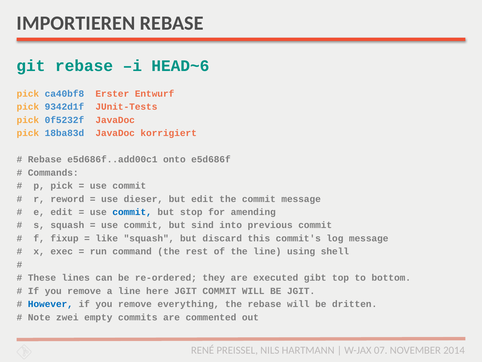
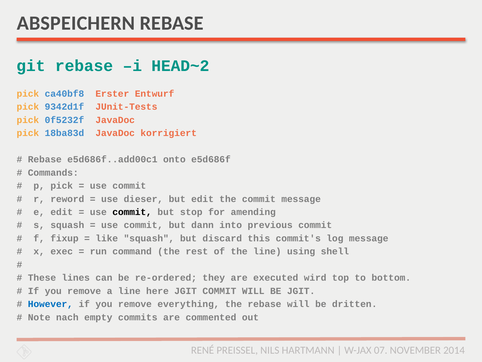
IMPORTIEREN: IMPORTIEREN -> ABSPEICHERN (76, 23)
HEAD~6: HEAD~6 -> HEAD~2 (181, 66)
commit colour: blue -> black (132, 212)
sind: sind -> dann (203, 225)
gibt: gibt -> wird (315, 277)
zwei: zwei -> nach (67, 317)
